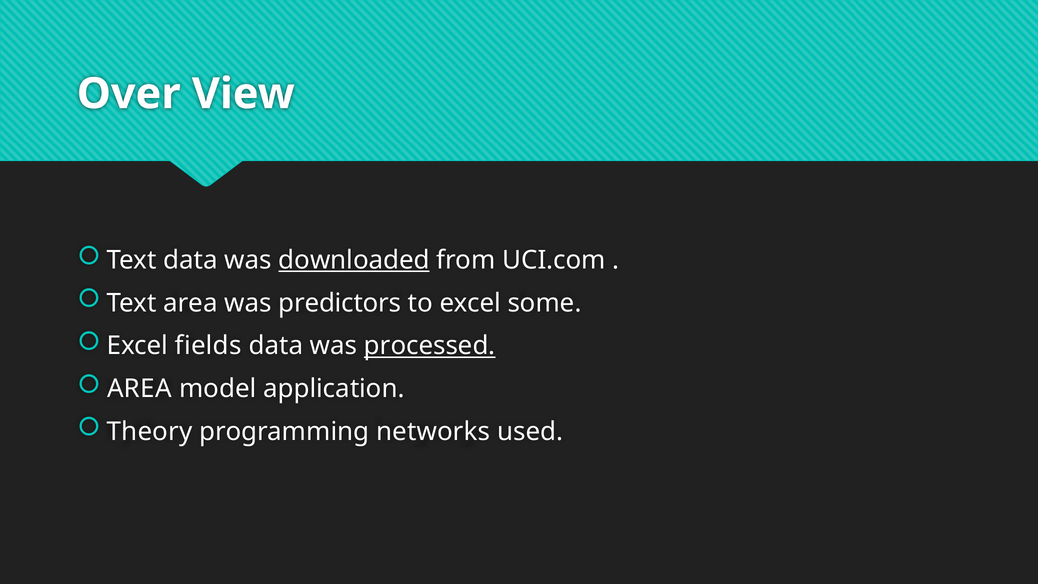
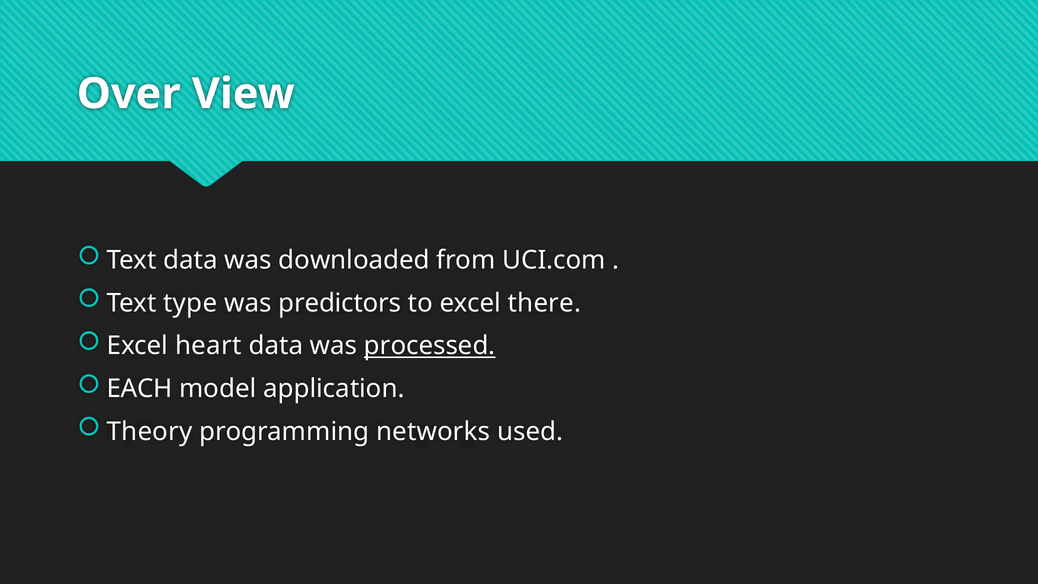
downloaded underline: present -> none (354, 260)
Text area: area -> type (190, 303)
some: some -> there (544, 303)
fields: fields -> heart (208, 346)
AREA: AREA -> EACH (140, 389)
